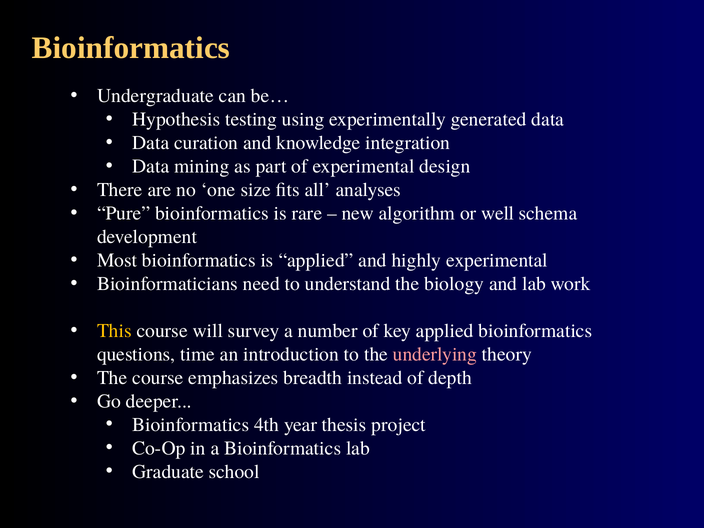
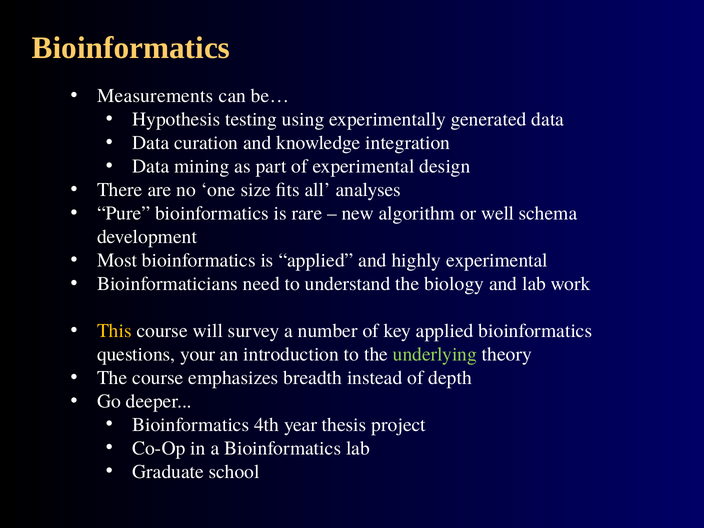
Undergraduate: Undergraduate -> Measurements (155, 96)
time: time -> your (198, 354)
underlying colour: pink -> light green (435, 354)
